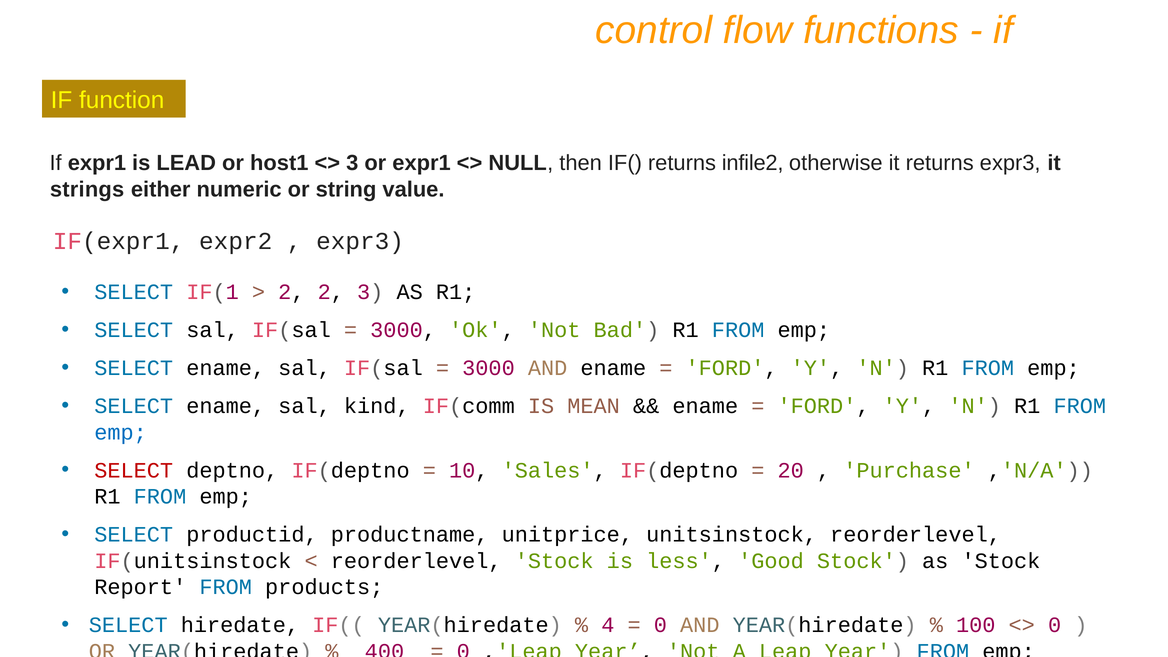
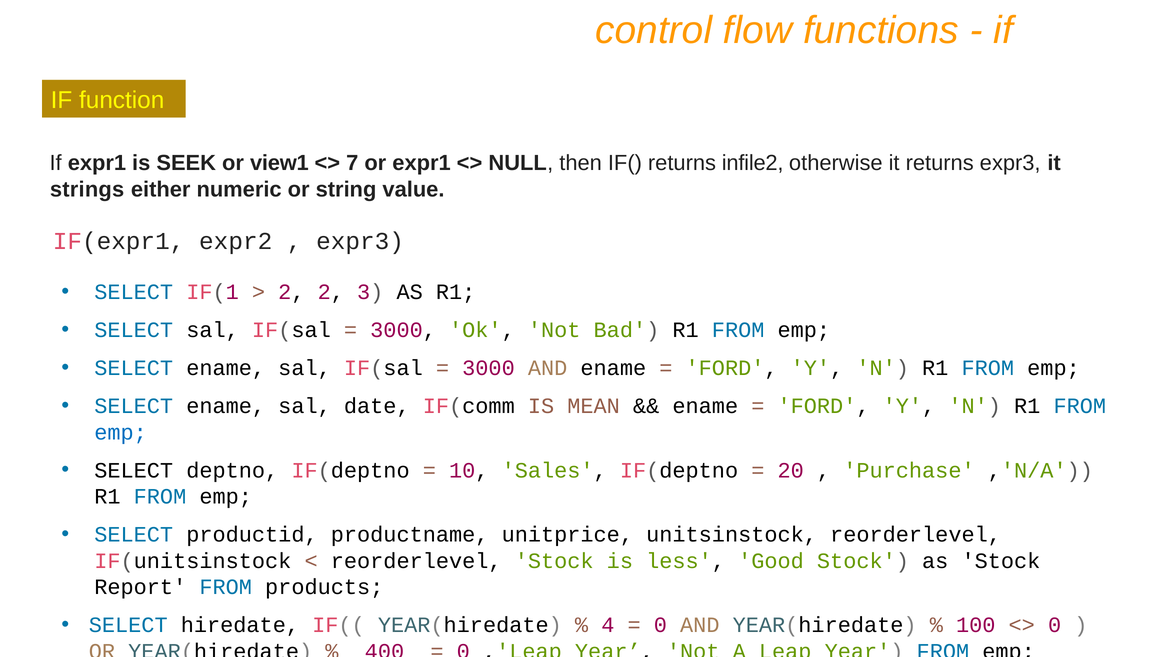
LEAD: LEAD -> SEEK (186, 163)
host1: host1 -> view1 (279, 163)
3: 3 -> 7 (352, 163)
kind: kind -> date (377, 406)
SELECT colour: red -> black (134, 470)
